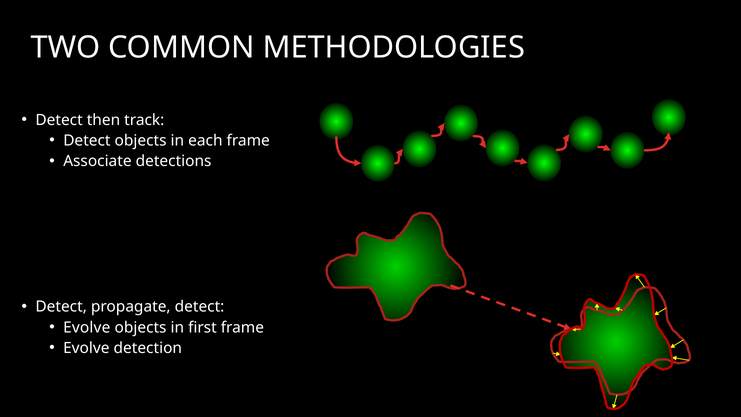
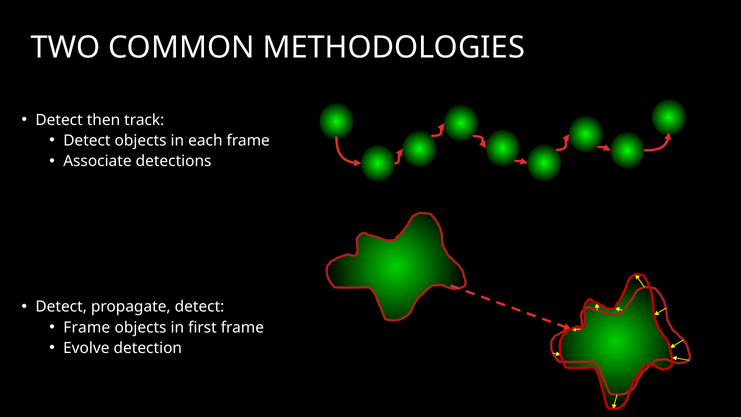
Evolve: Evolve -> Frame (87, 327)
